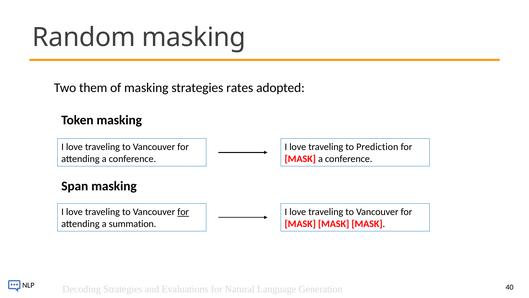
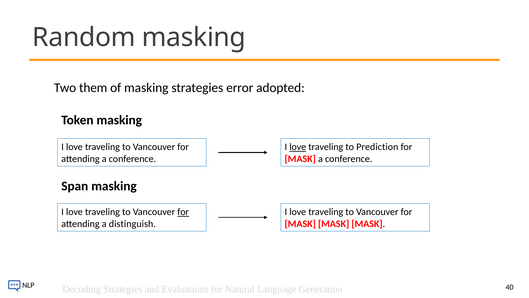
rates: rates -> error (240, 88)
love underline: none -> present (298, 147)
summation: summation -> distinguish (132, 224)
